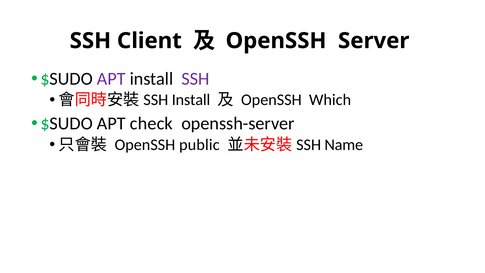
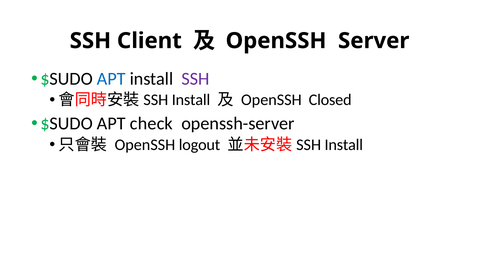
APT colour: purple -> blue (111, 79)
Which: Which -> Closed (330, 100)
public: public -> logout (200, 145)
Name: Name -> Install (344, 145)
